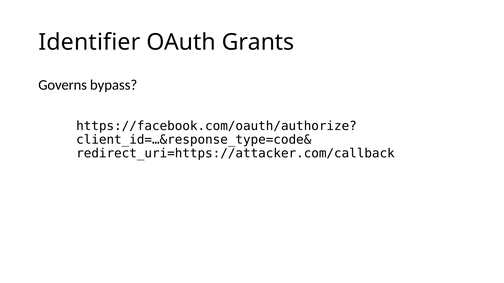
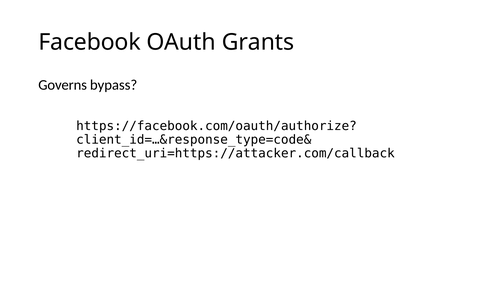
Identifier: Identifier -> Facebook (90, 42)
